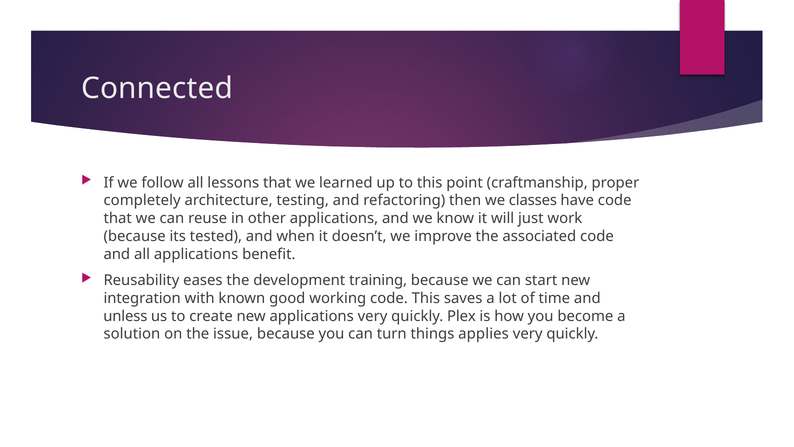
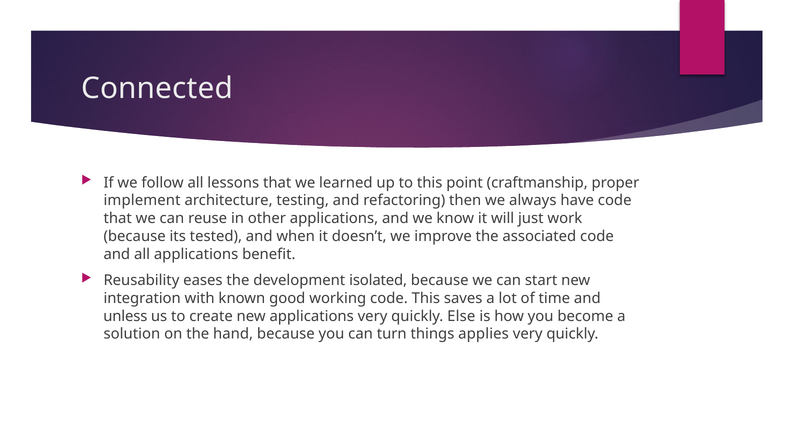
completely: completely -> implement (142, 200)
classes: classes -> always (533, 200)
training: training -> isolated (378, 280)
Plex: Plex -> Else (461, 316)
issue: issue -> hand (233, 334)
